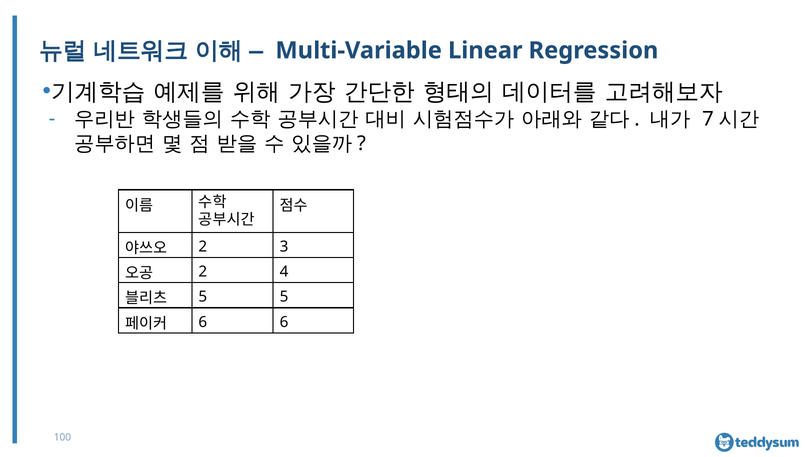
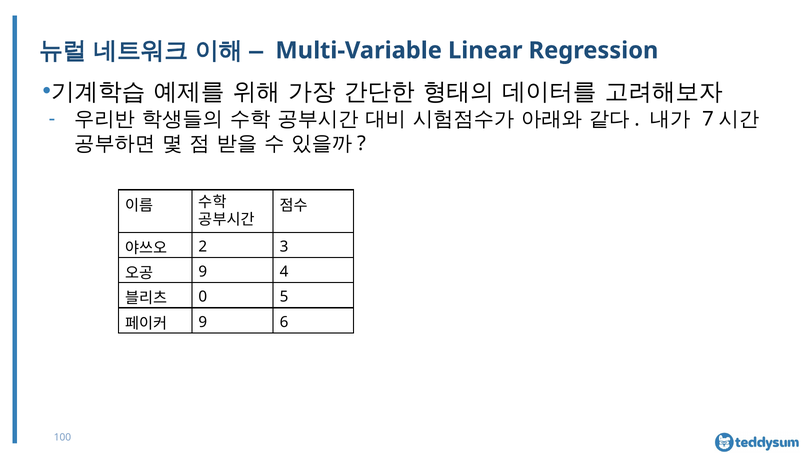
2: 2 -> 9 (203, 272)
5: 5 -> 0 (203, 297)
6: 6 -> 9 (203, 322)
